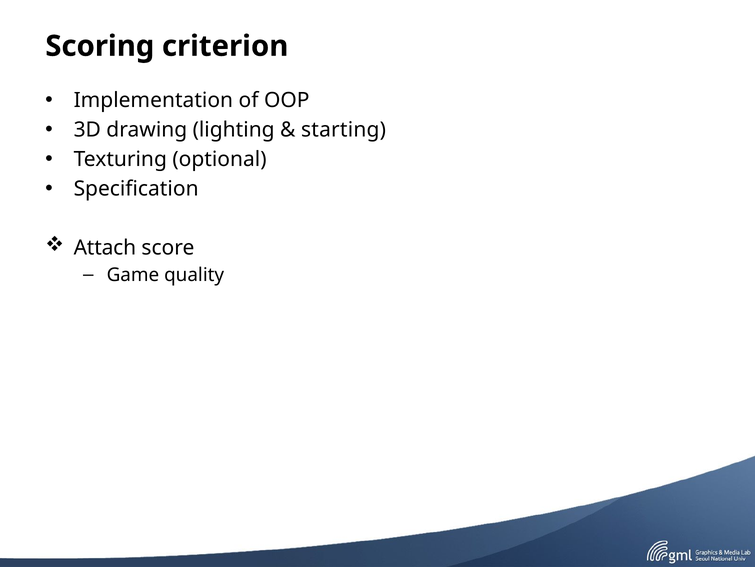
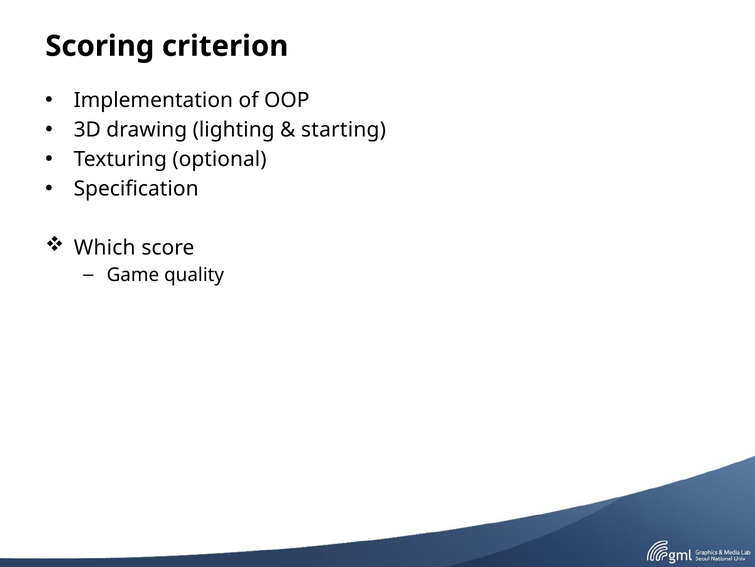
Attach: Attach -> Which (105, 247)
